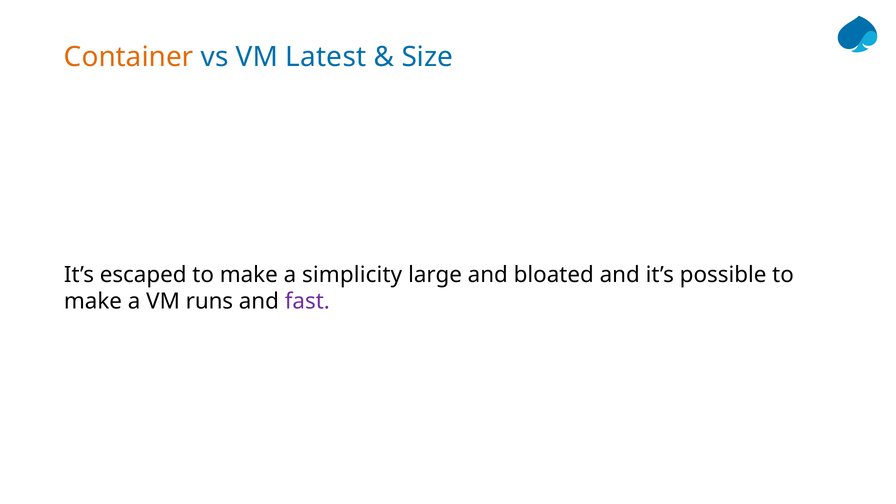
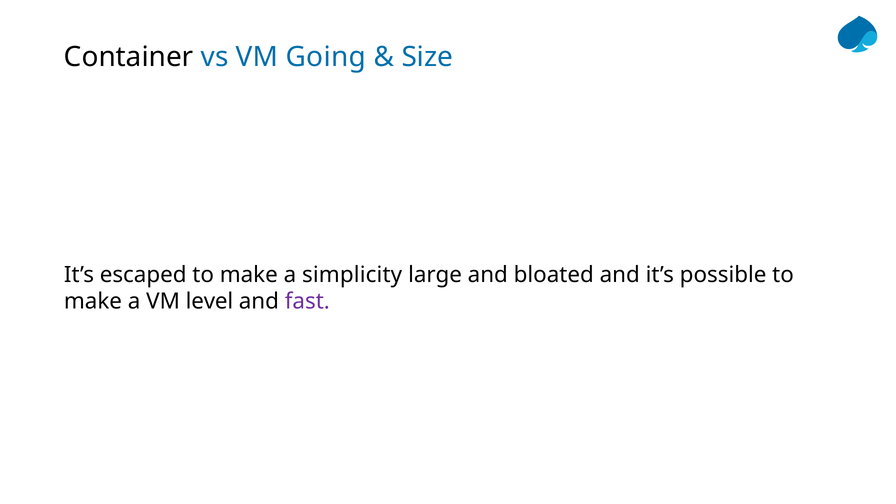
Container colour: orange -> black (129, 57)
Latest: Latest -> Going (326, 57)
runs: runs -> level (209, 302)
